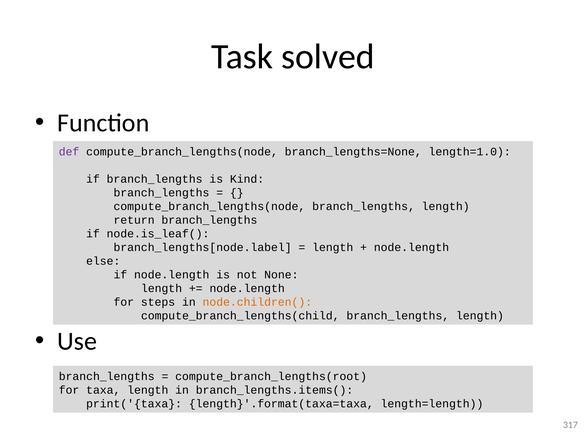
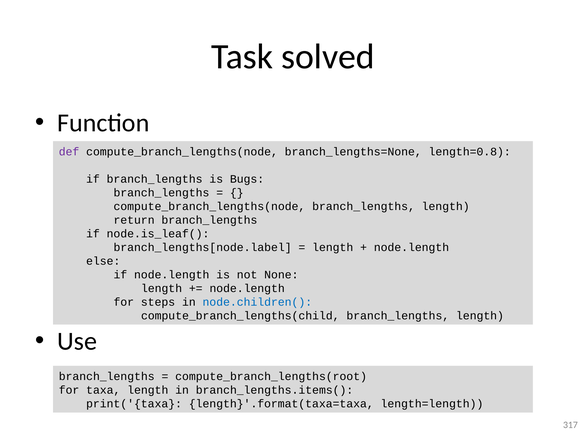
length=1.0: length=1.0 -> length=0.8 (470, 152)
Kind: Kind -> Bugs (247, 179)
node.children( colour: orange -> blue (257, 302)
